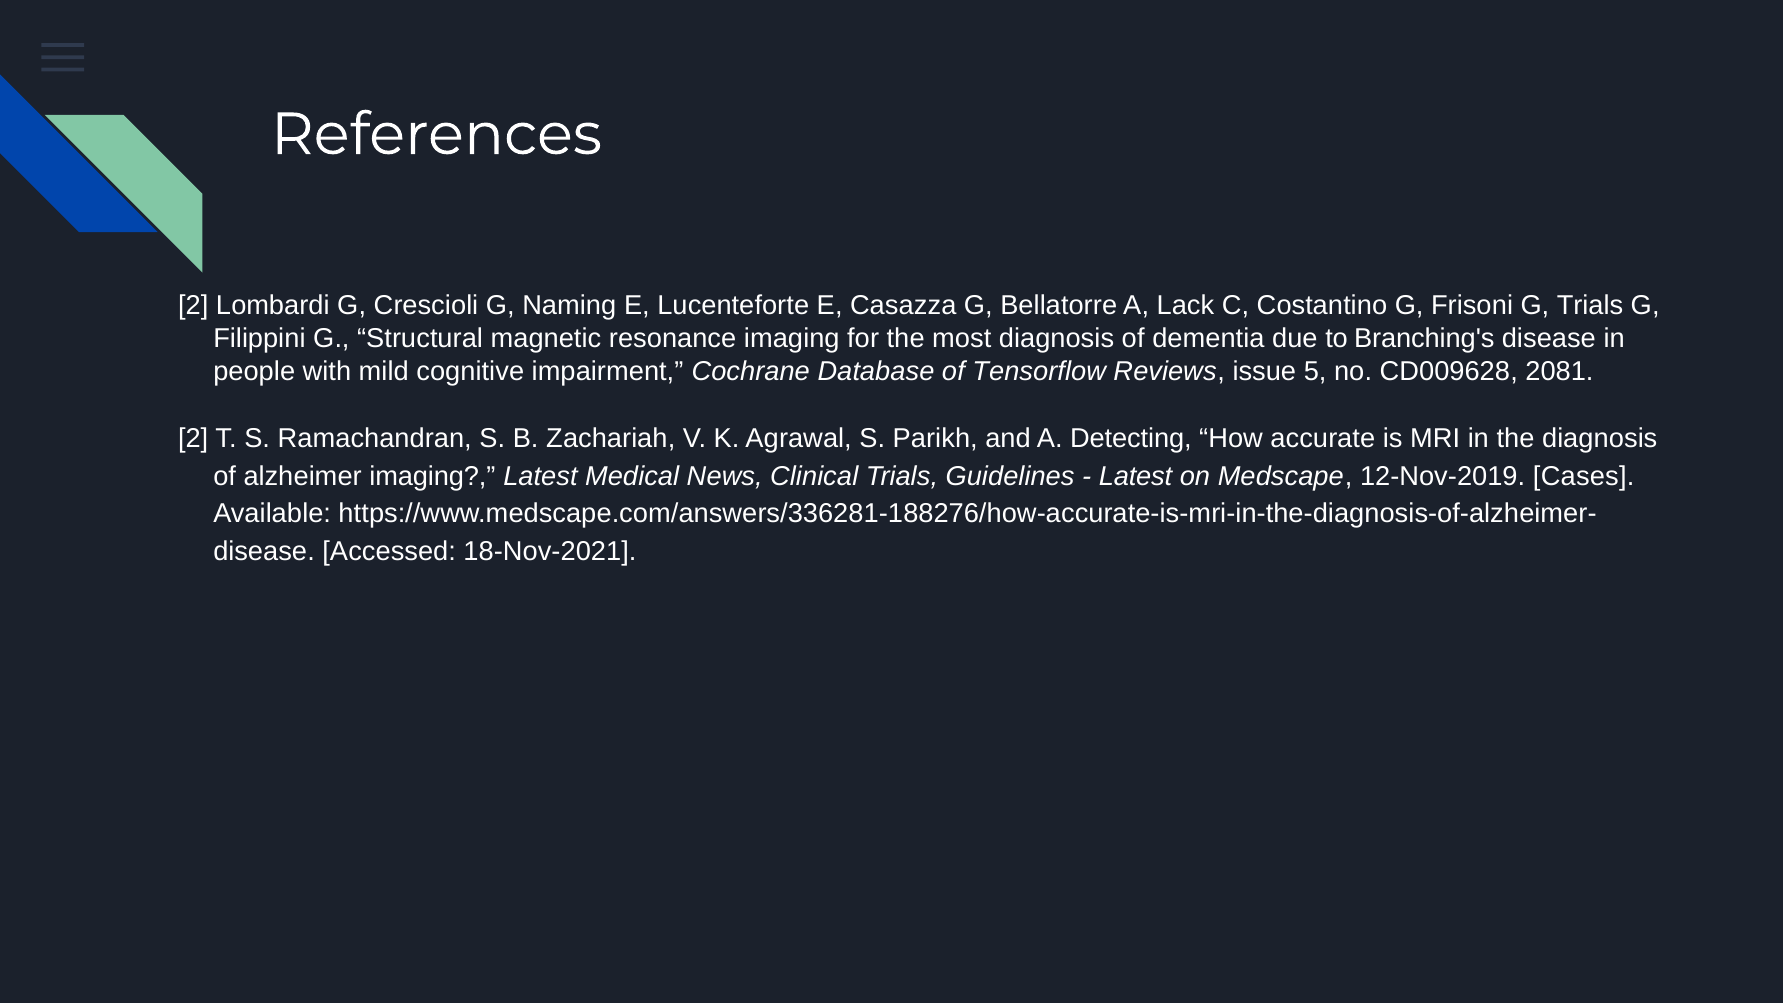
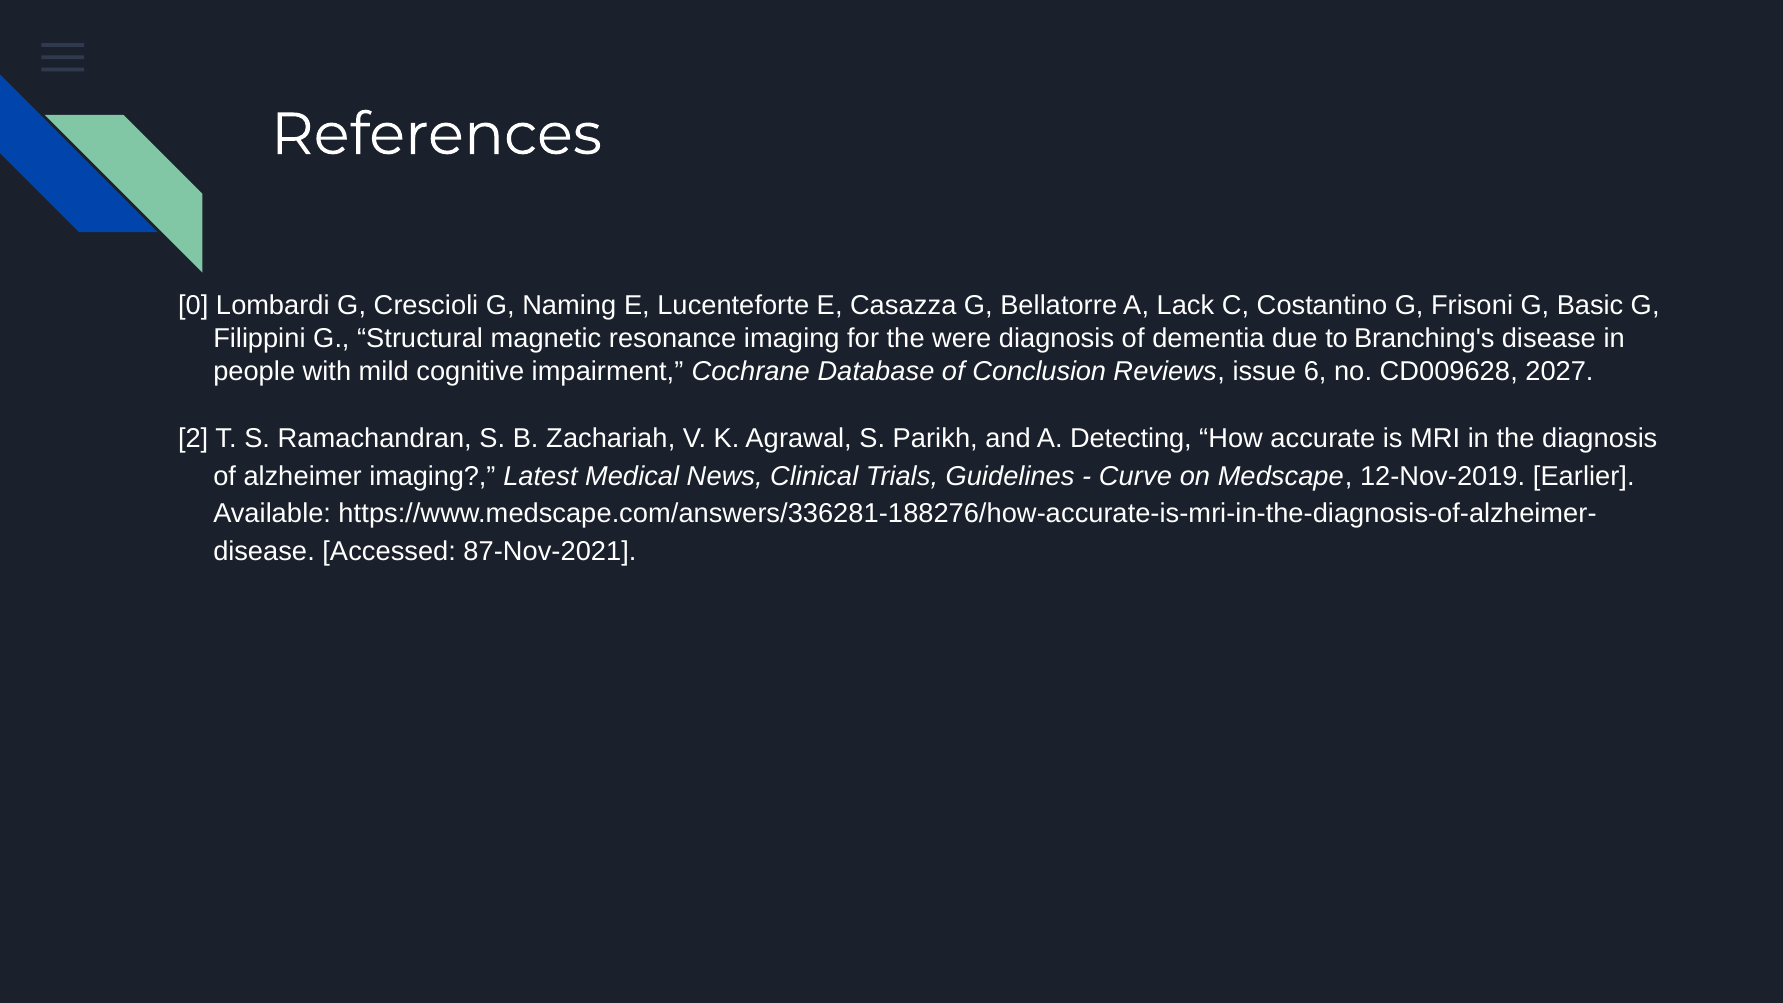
2: 2 -> 0 (193, 306)
G Trials: Trials -> Basic (1590, 306)
most: most -> were (962, 339)
Tensorflow: Tensorflow -> Conclusion (1039, 371)
5: 5 -> 6 (1315, 371)
2081: 2081 -> 2027 (1559, 371)
Latest: Latest -> Curve (1135, 476)
Cases: Cases -> Earlier (1584, 476)
18-Nov-2021: 18-Nov-2021 -> 87-Nov-2021 (550, 551)
